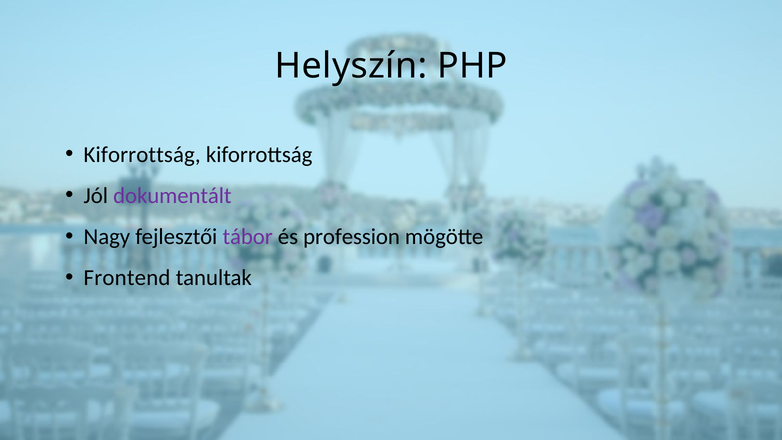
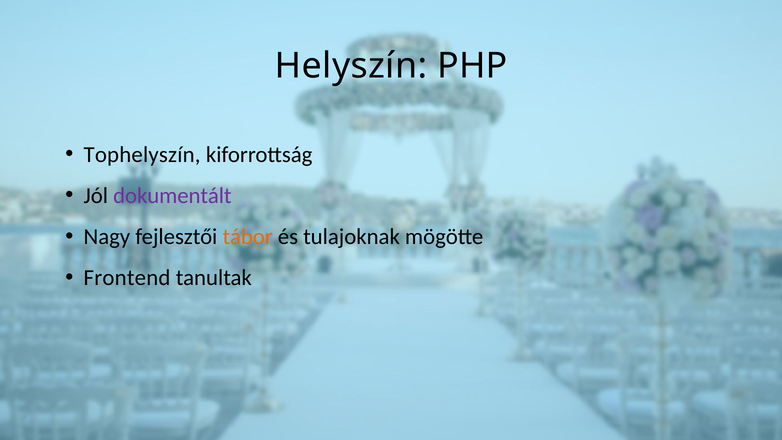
Kiforrottság: Kiforrottság -> Tophelyszín (142, 154)
tábor colour: purple -> orange (248, 237)
profession: profession -> tulajoknak (352, 237)
